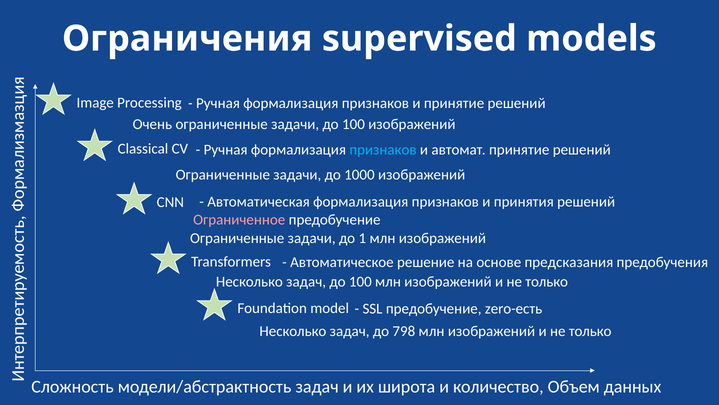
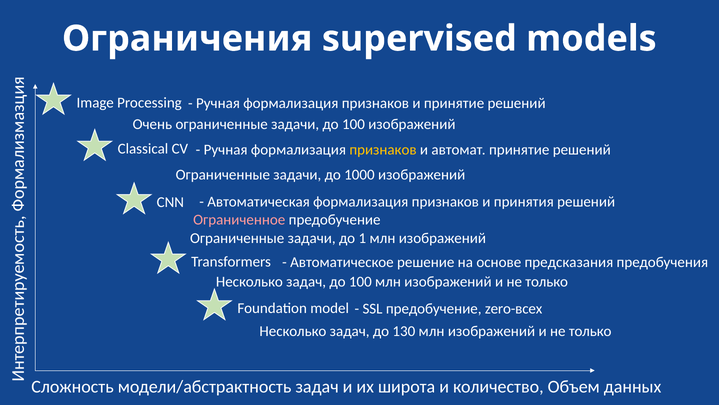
признаков colour: light blue -> yellow (383, 150)
zero-есть: zero-есть -> zero-всех (514, 308)
798: 798 -> 130 (404, 331)
